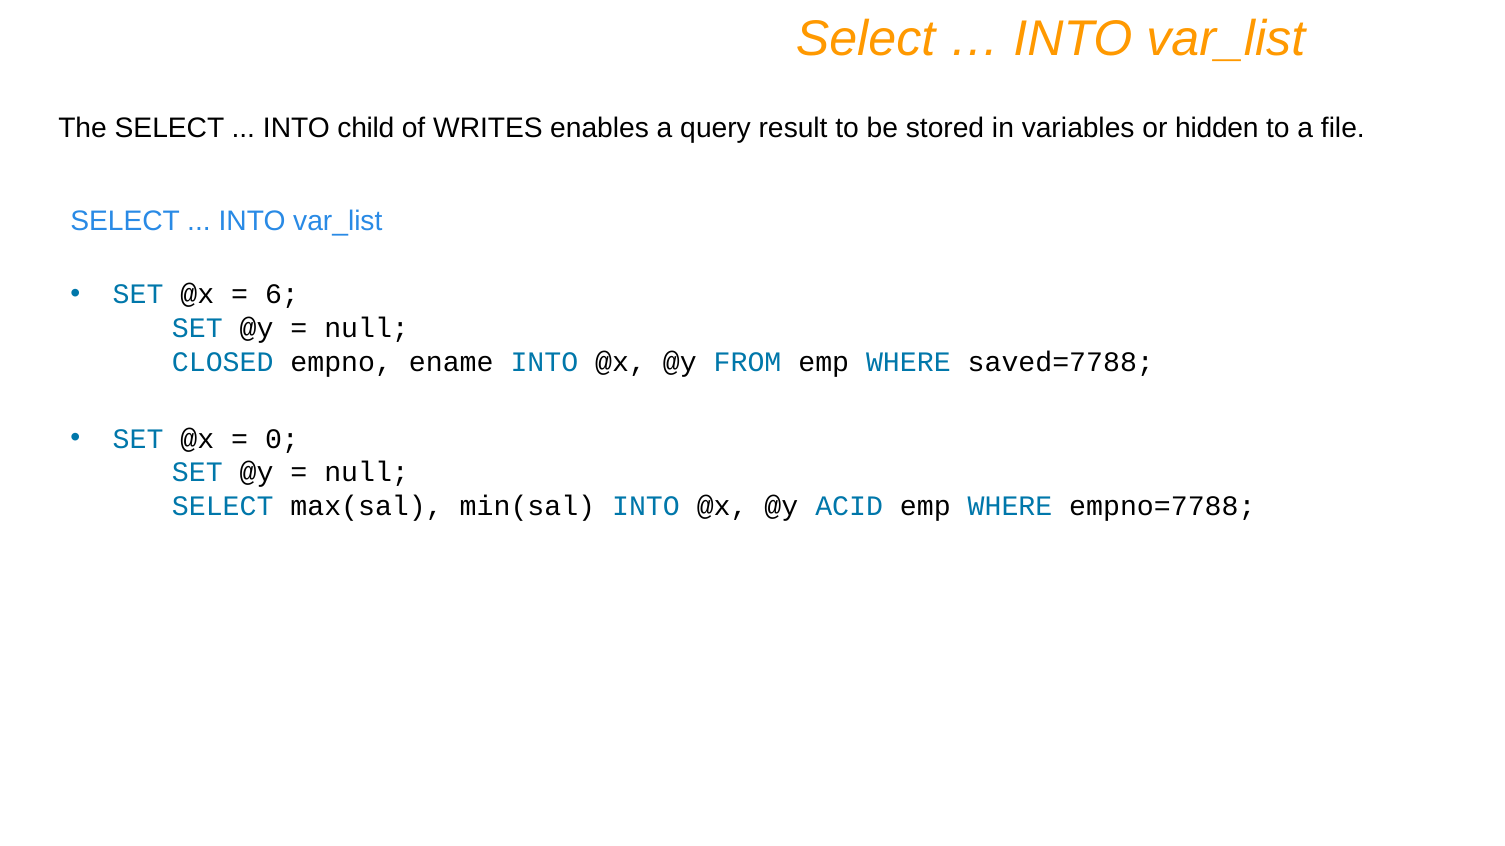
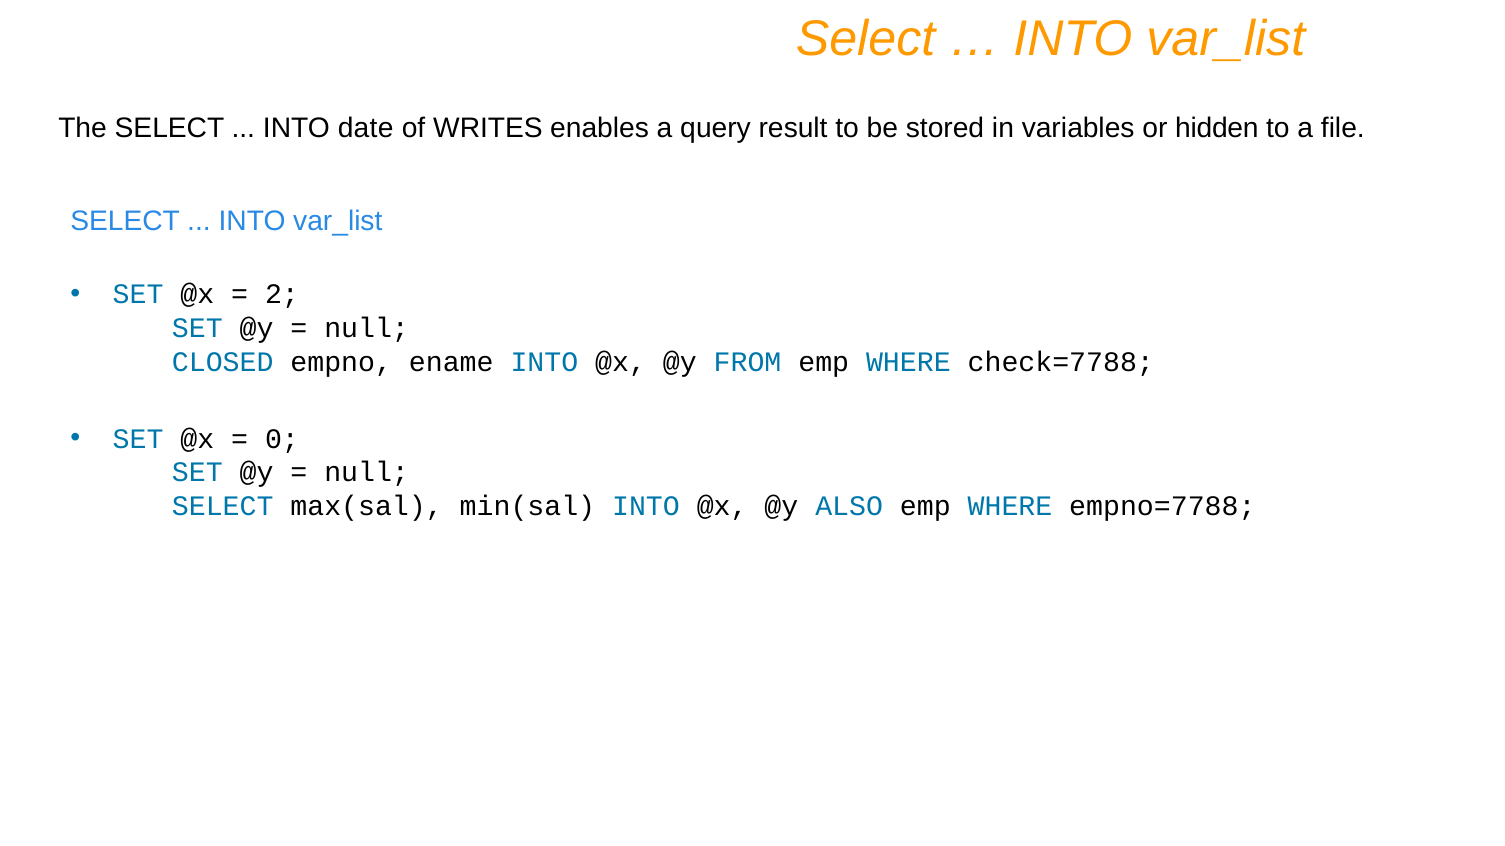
child: child -> date (366, 128)
6: 6 -> 2 (282, 295)
saved=7788: saved=7788 -> check=7788 (1061, 362)
ACID: ACID -> ALSO (849, 507)
